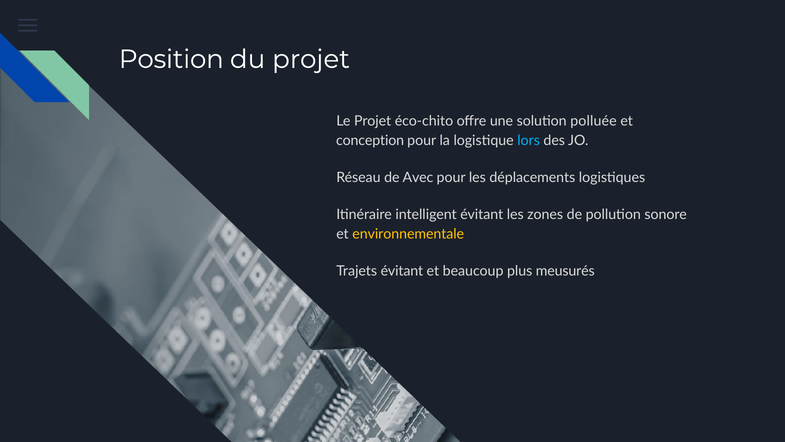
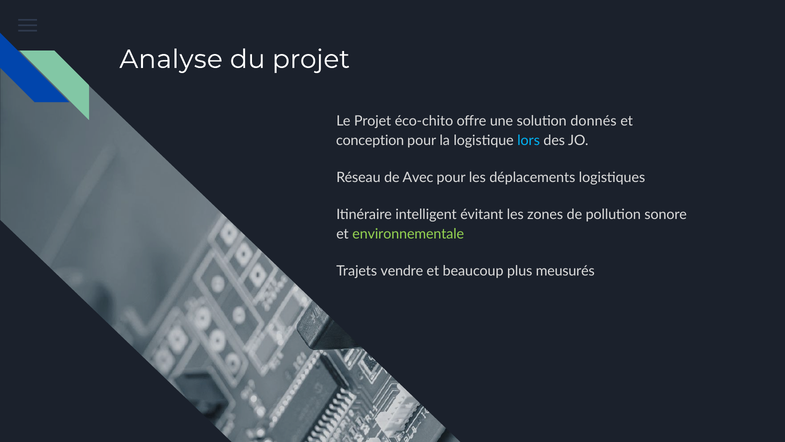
Position: Position -> Analyse (171, 59)
polluée: polluée -> donnés (593, 121)
environnementale colour: yellow -> light green (408, 234)
Trajets évitant: évitant -> vendre (402, 271)
